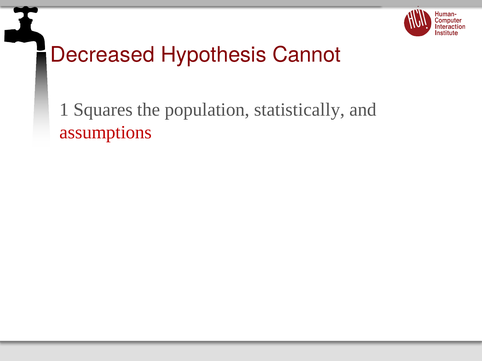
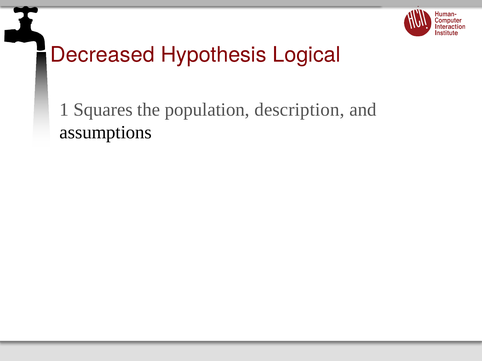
Cannot: Cannot -> Logical (306, 55)
statistically: statistically -> description (299, 110)
assumptions colour: red -> black (106, 132)
